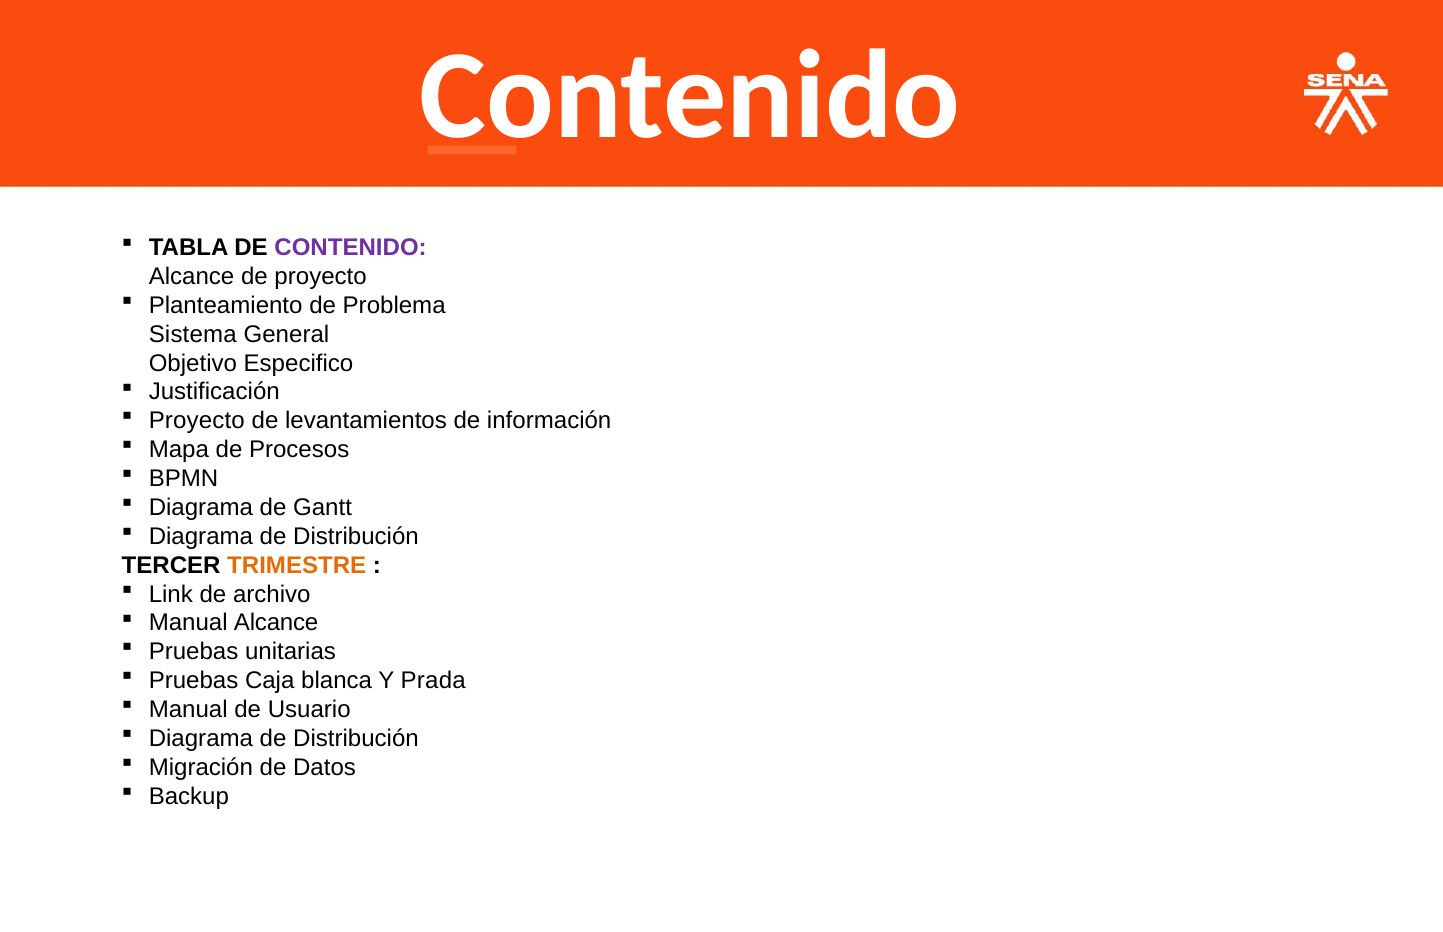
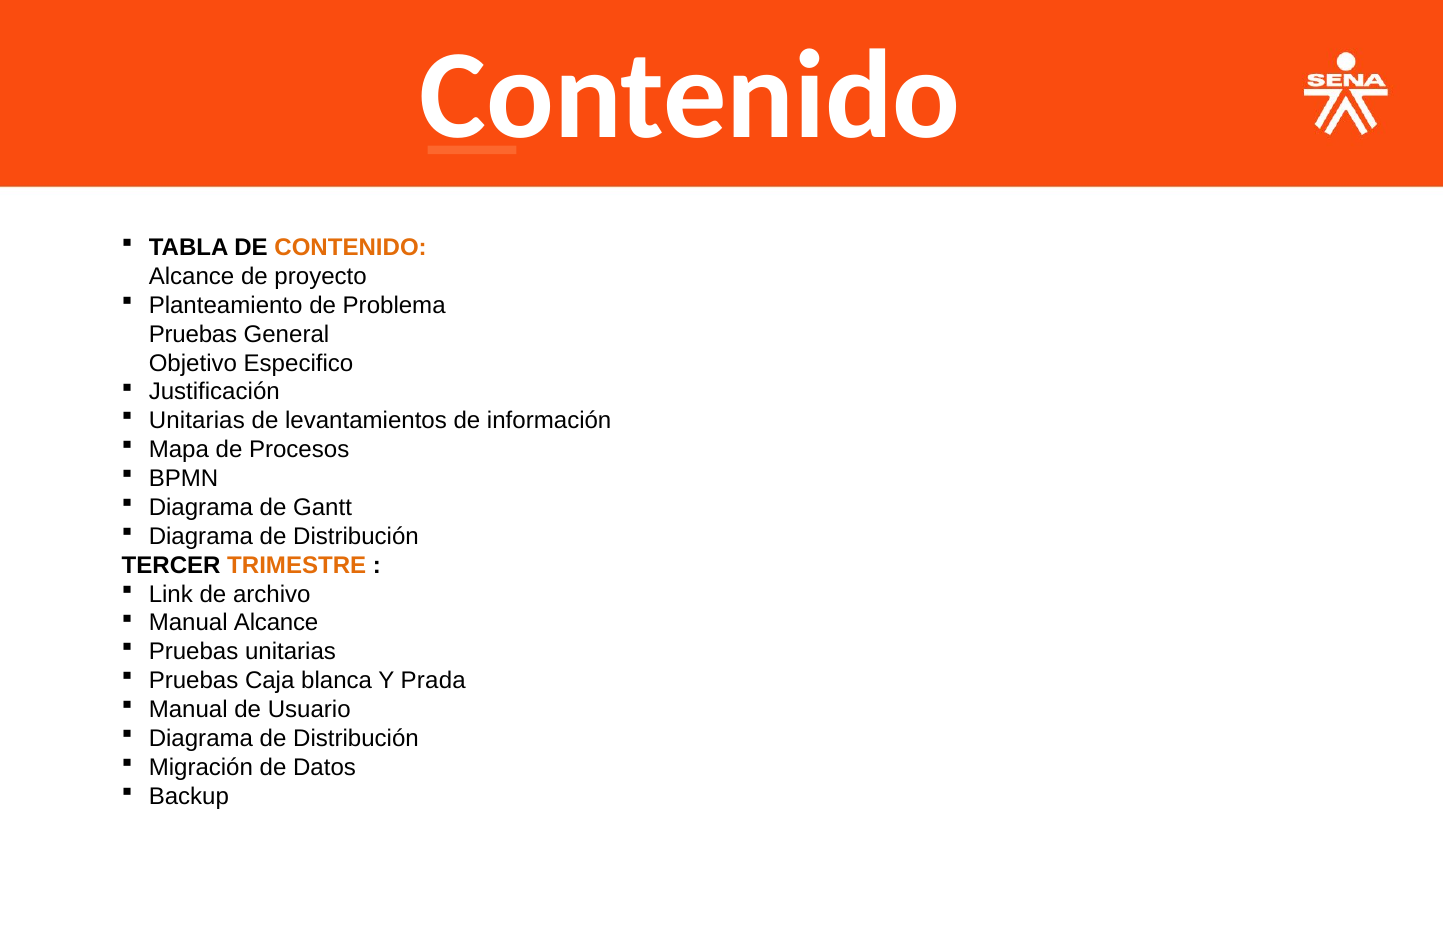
CONTENIDO colour: purple -> orange (351, 248)
Sistema: Sistema -> Pruebas (193, 334)
Proyecto: Proyecto -> Unitarias (197, 421)
